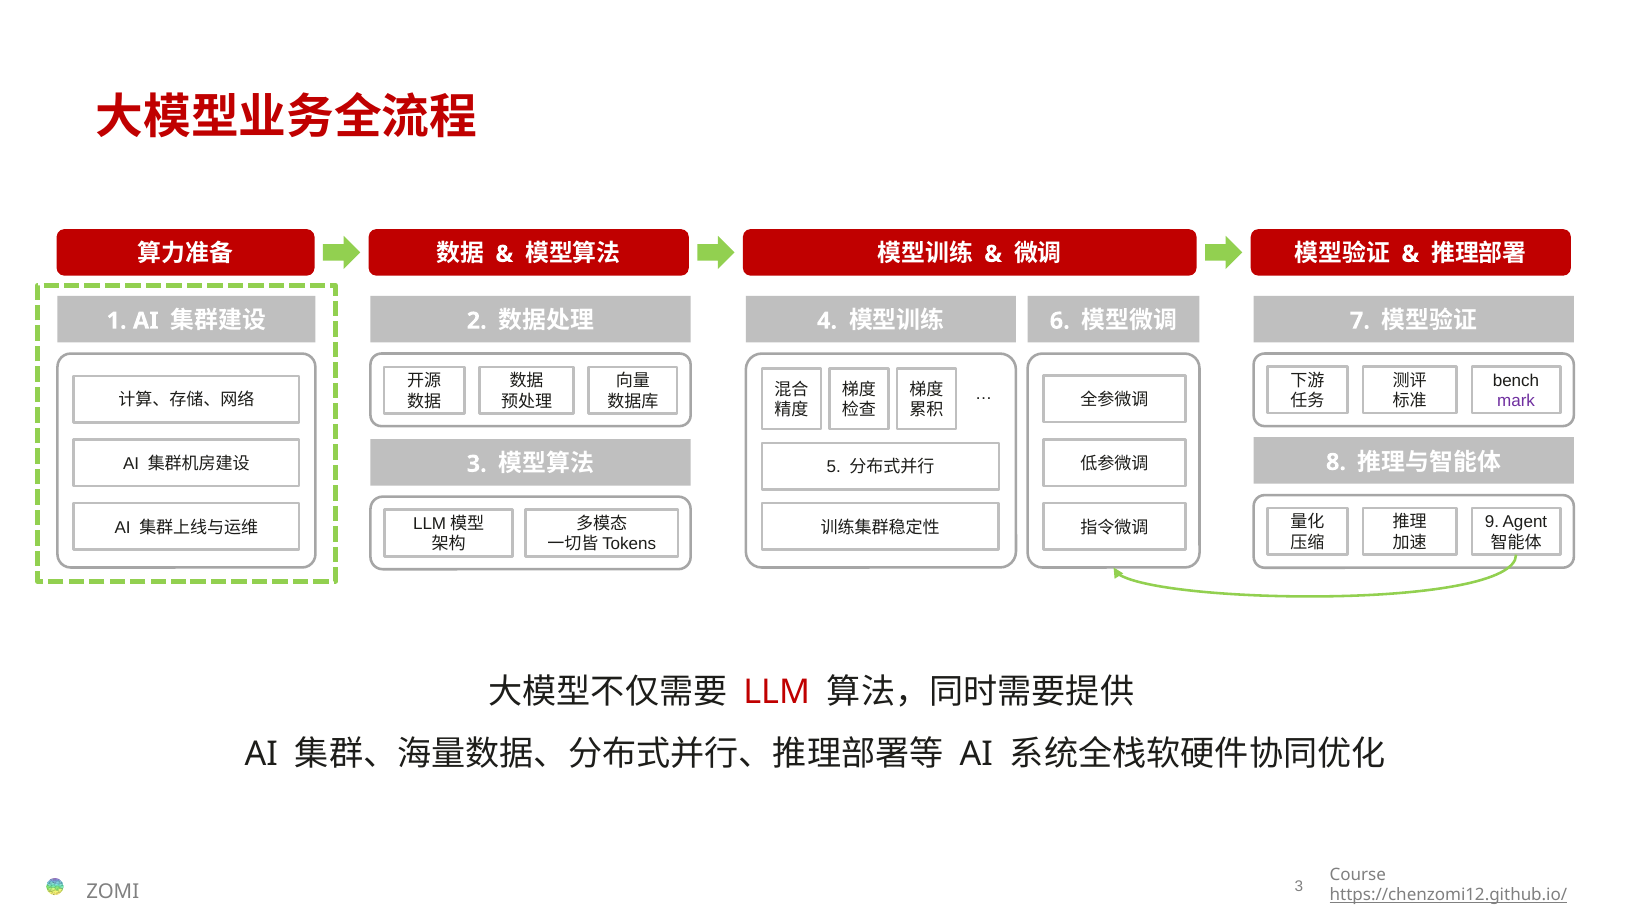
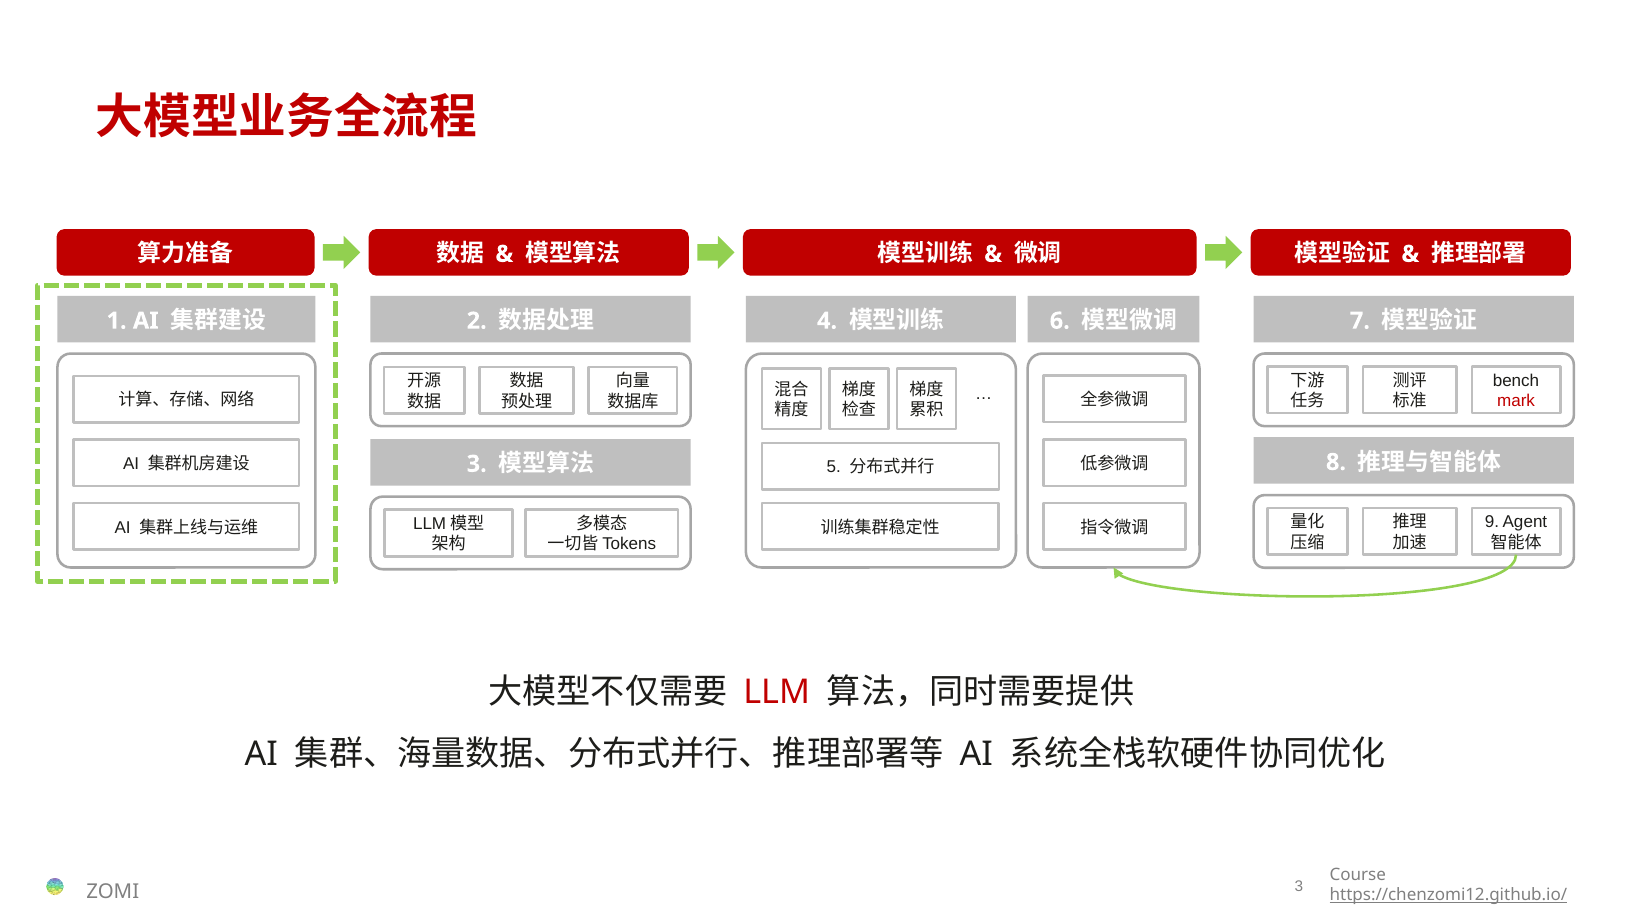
mark colour: purple -> red (1516, 401)
